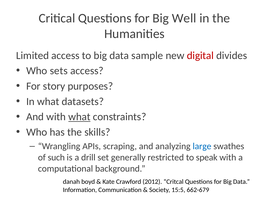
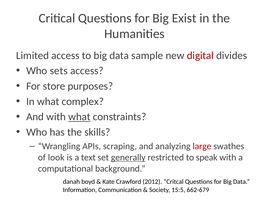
Well: Well -> Exist (184, 18)
story: story -> store (54, 86)
datasets: datasets -> complex (83, 102)
large colour: blue -> red (202, 147)
such: such -> look (56, 158)
drill: drill -> text (88, 158)
generally underline: none -> present (128, 158)
